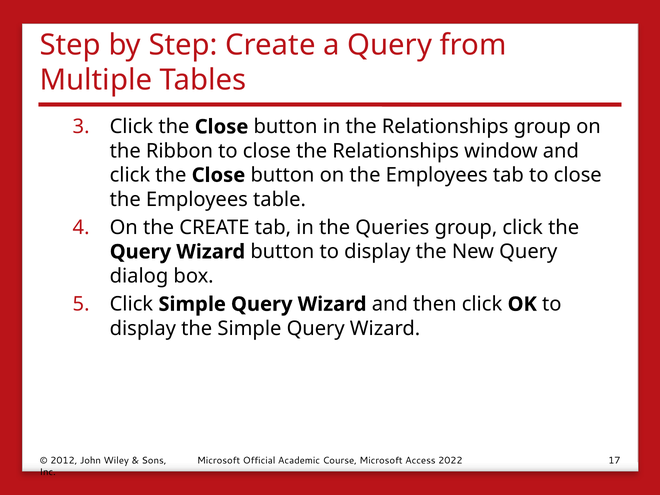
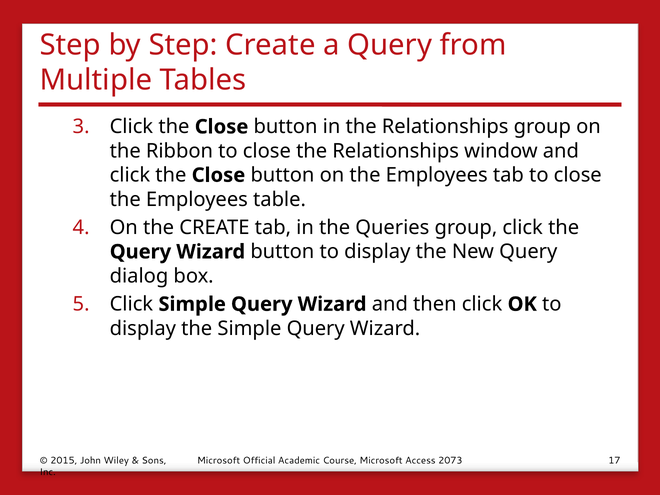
2012: 2012 -> 2015 (64, 461)
2022: 2022 -> 2073 (450, 461)
